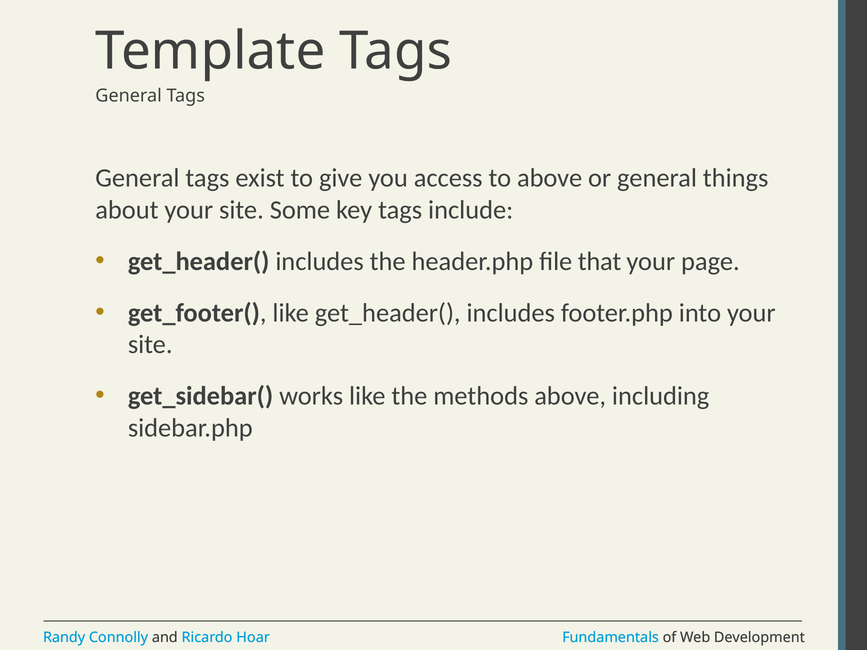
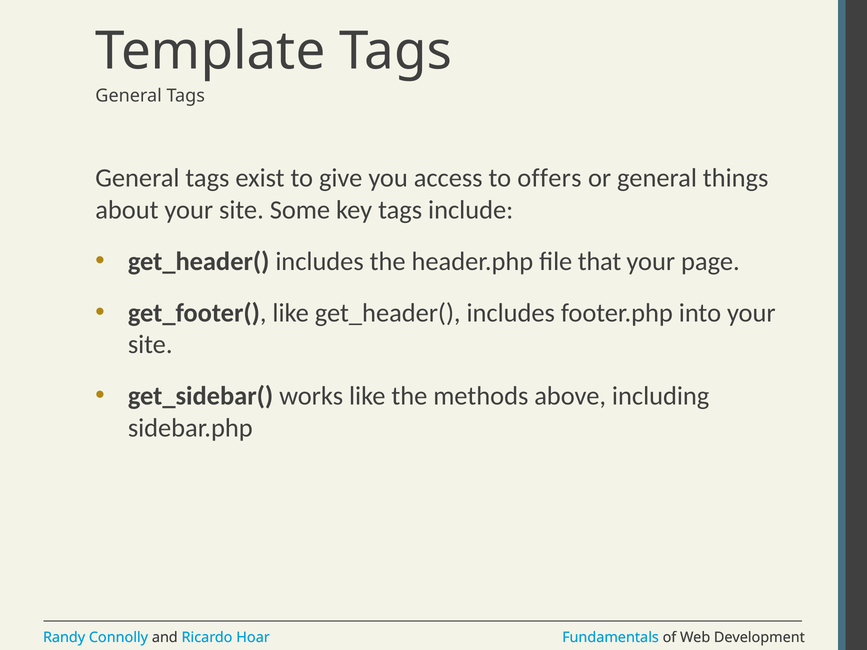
to above: above -> offers (549, 178)
